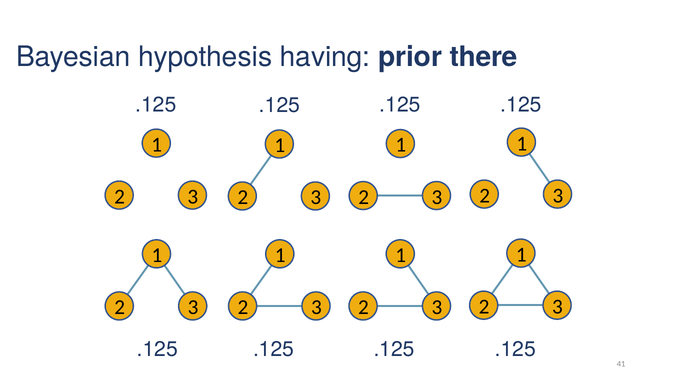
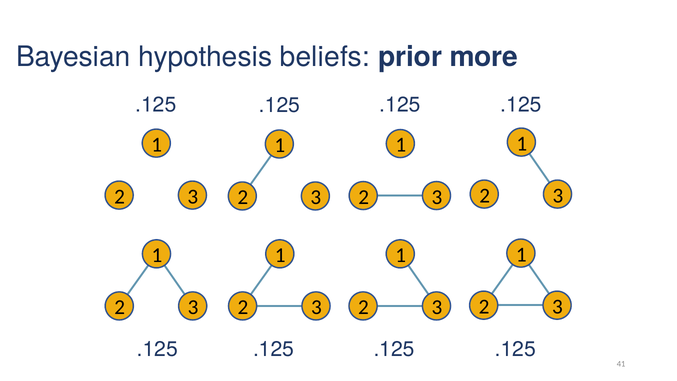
having: having -> beliefs (325, 57)
there: there -> more (484, 57)
